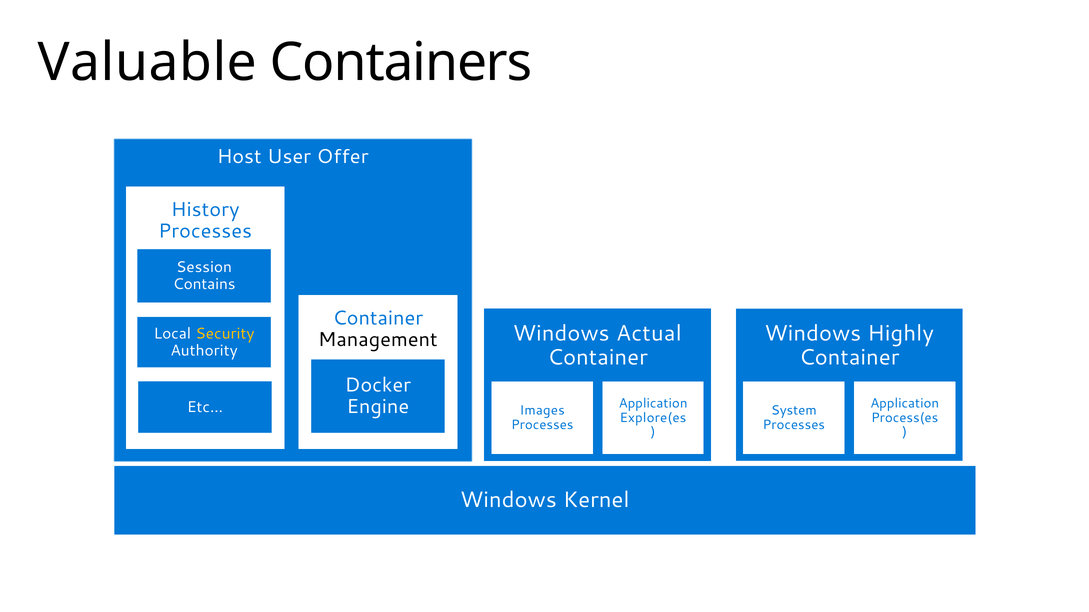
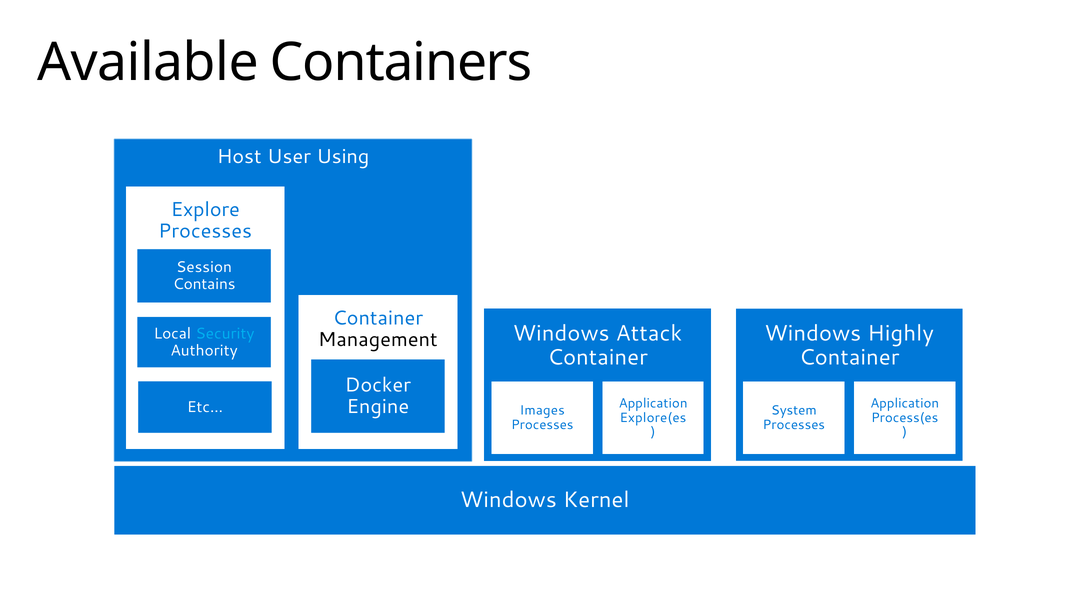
Valuable: Valuable -> Available (148, 62)
Offer: Offer -> Using (343, 157)
History: History -> Explore (205, 210)
Actual: Actual -> Attack (649, 334)
Security colour: yellow -> light blue (225, 334)
